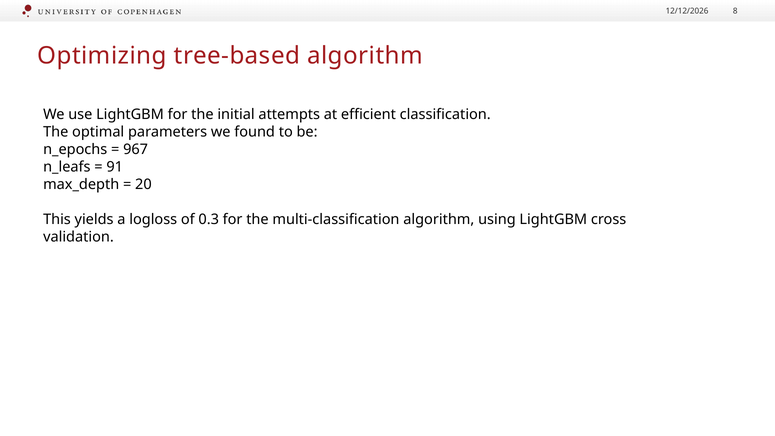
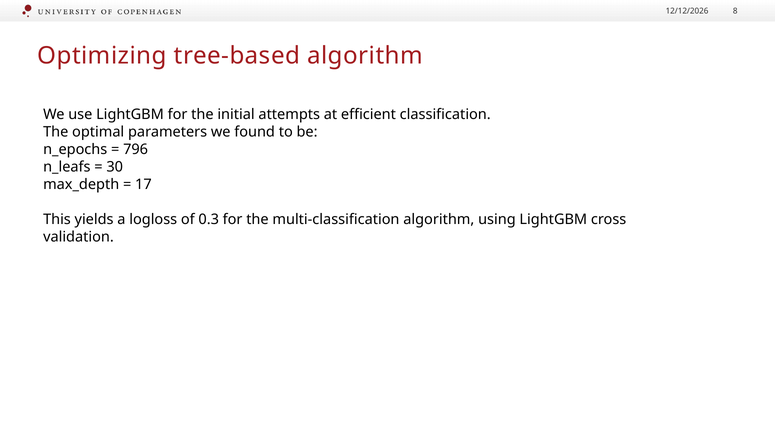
967: 967 -> 796 (136, 150)
91: 91 -> 30 (115, 167)
20: 20 -> 17 (143, 184)
